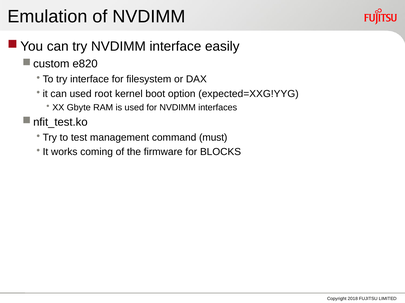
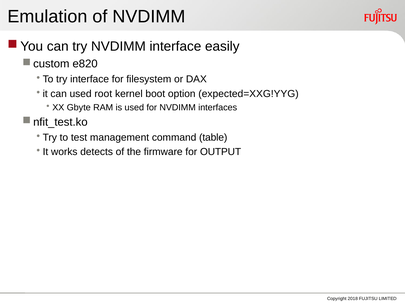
must: must -> table (213, 138)
coming: coming -> detects (97, 152)
BLOCKS: BLOCKS -> OUTPUT (221, 152)
